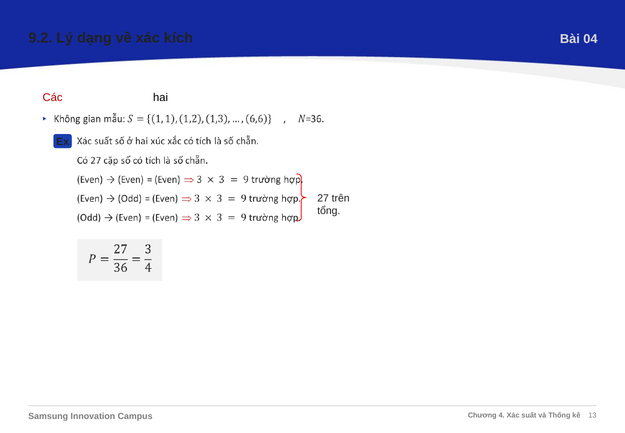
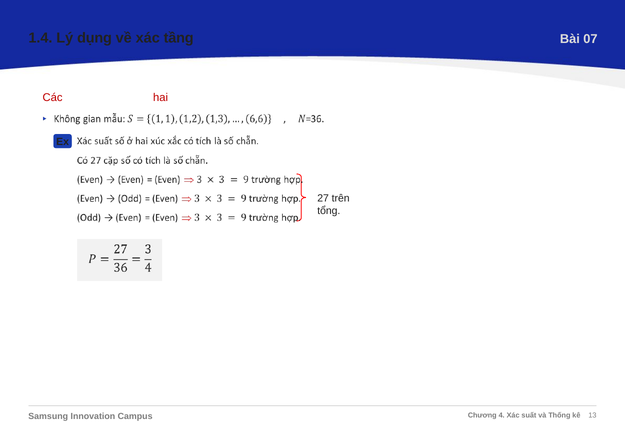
9.2: 9.2 -> 1.4 (40, 38)
dạng: dạng -> dụng (95, 38)
kích: kích -> tầng (179, 38)
04: 04 -> 07 (590, 39)
hai colour: black -> red (161, 98)
